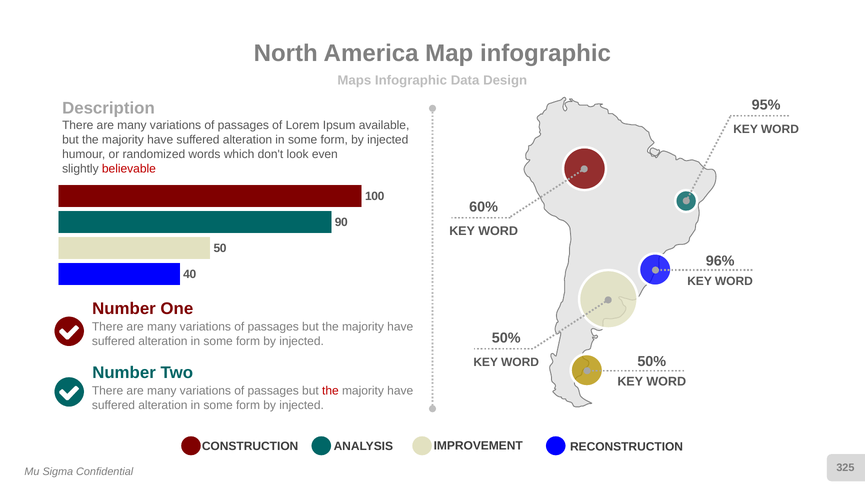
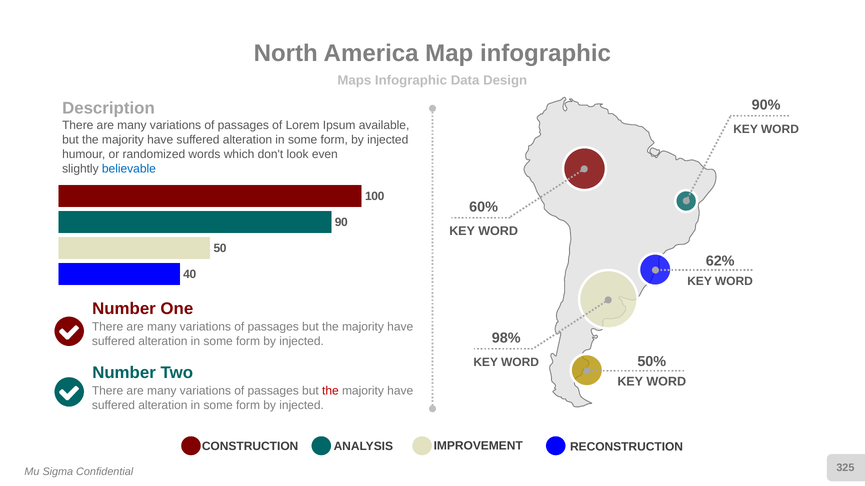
95%: 95% -> 90% (766, 105)
believable colour: red -> blue (129, 169)
96%: 96% -> 62% (720, 261)
50%: 50% -> 98% (506, 338)
